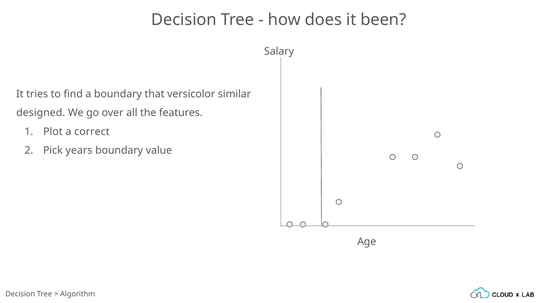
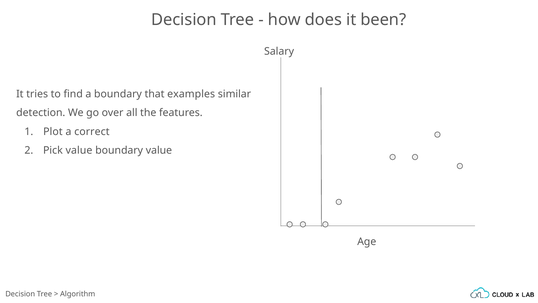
versicolor: versicolor -> examples (191, 94)
designed: designed -> detection (41, 113)
Pick years: years -> value (79, 150)
